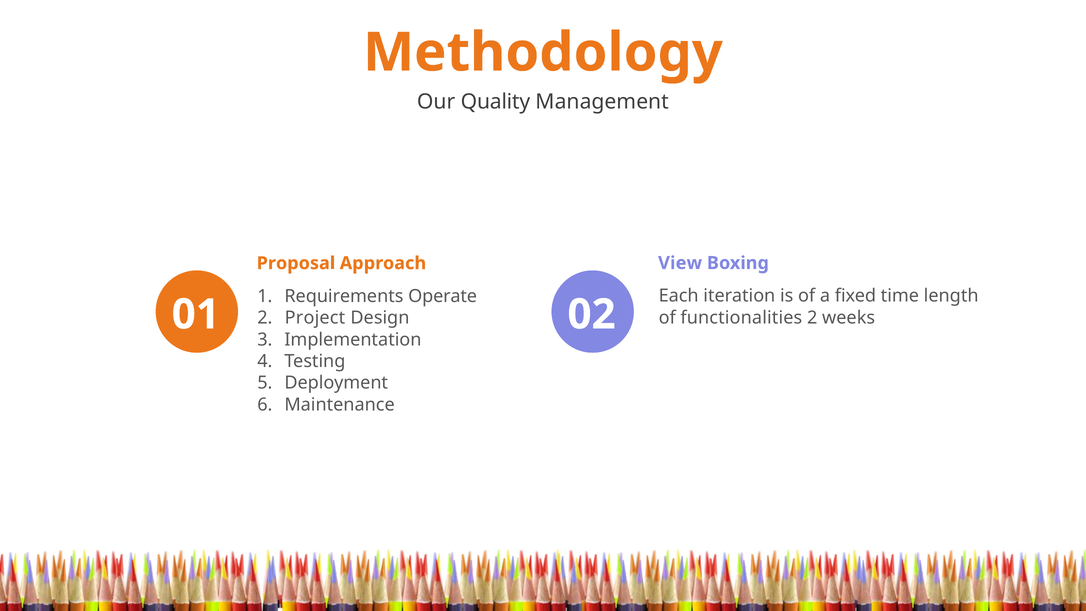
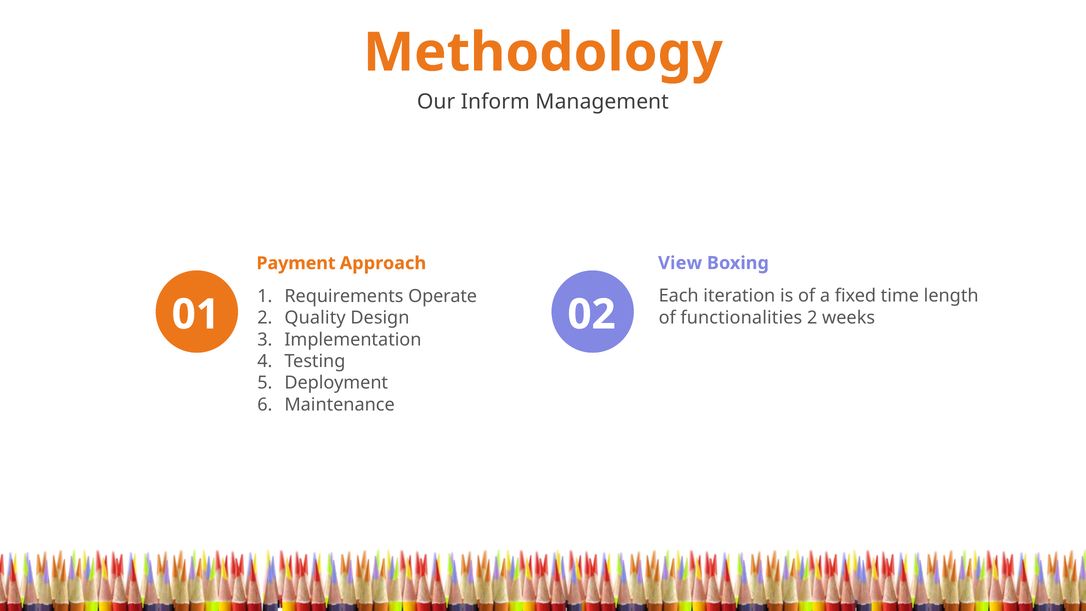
Quality: Quality -> Inform (495, 102)
Proposal: Proposal -> Payment (296, 263)
Project: Project -> Quality (315, 318)
